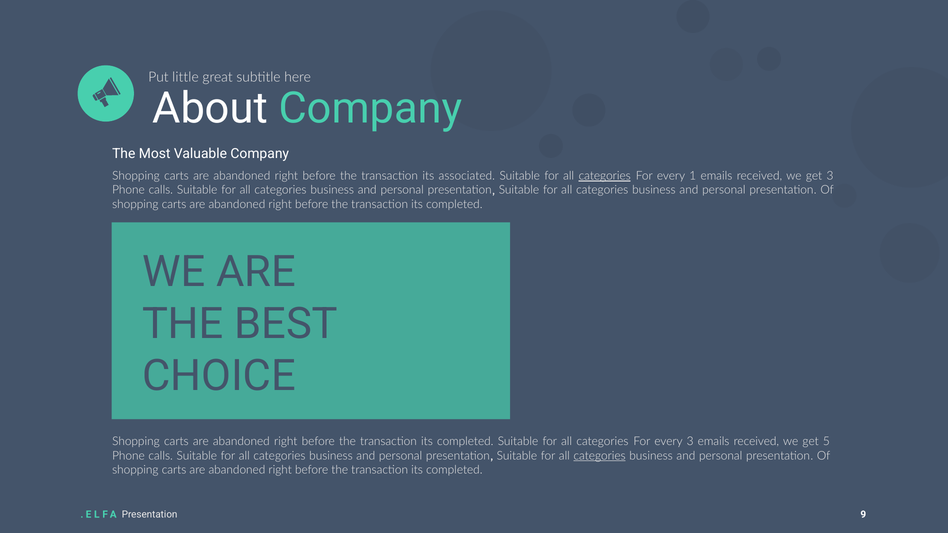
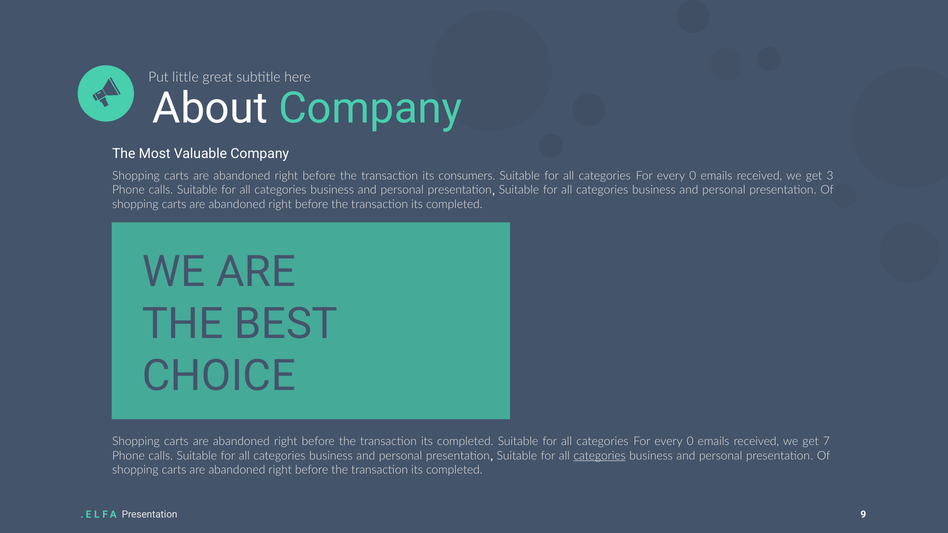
associated: associated -> consumers (467, 176)
categories underline: present -> none (605, 176)
1: 1 -> 0 (693, 176)
3: 3 -> 0 (690, 442)
5: 5 -> 7 (826, 442)
